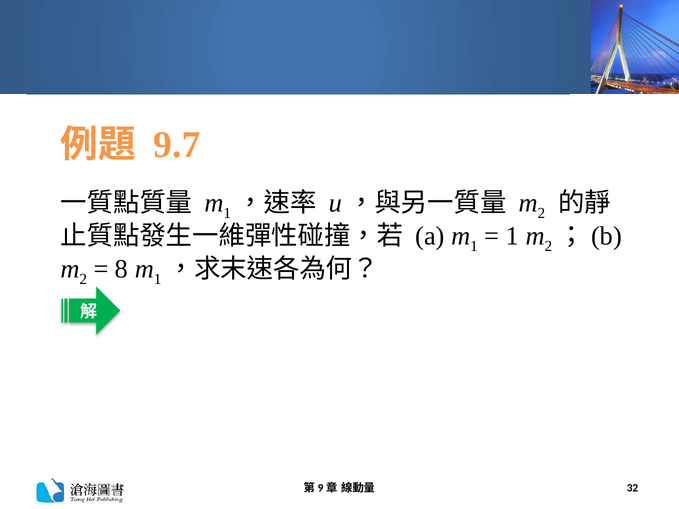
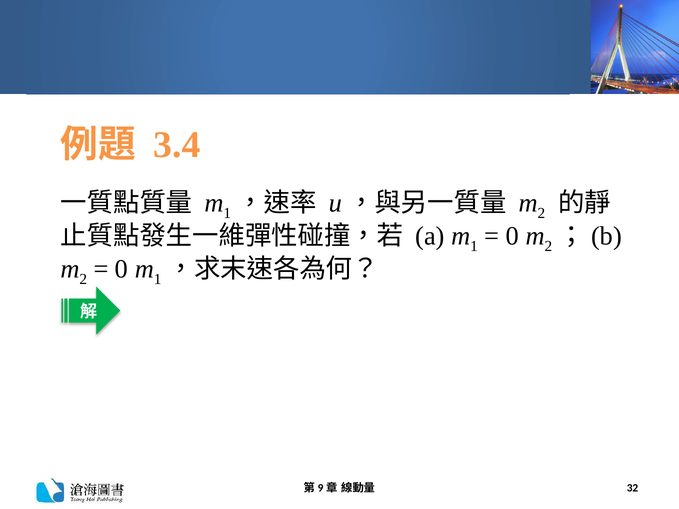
9.7: 9.7 -> 3.4 (177, 145)
1: 1 -> 0 (512, 236)
8: 8 -> 0 (122, 269)
